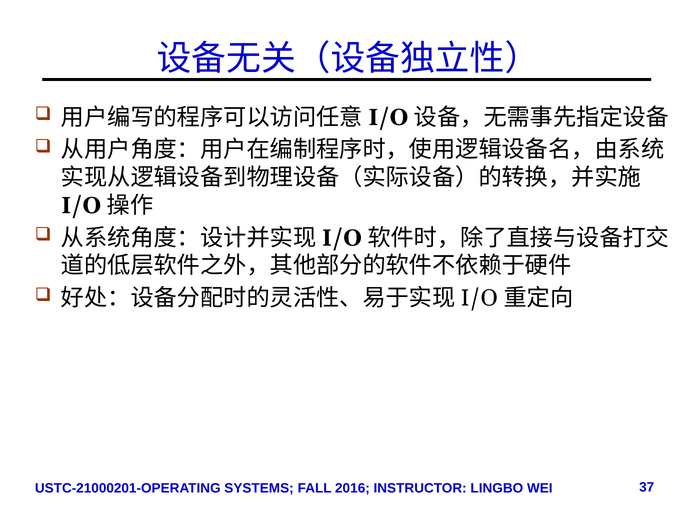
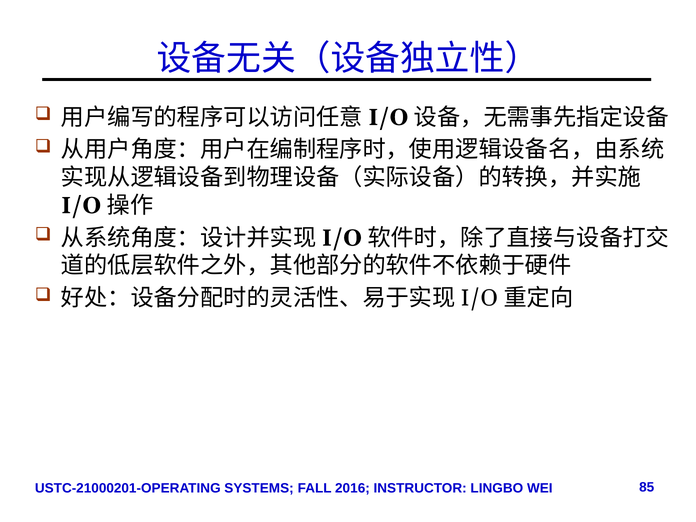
37: 37 -> 85 (647, 487)
